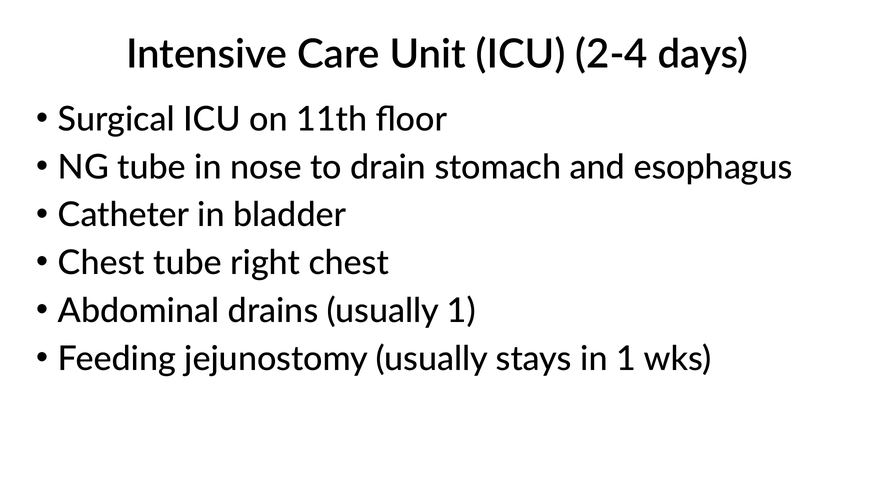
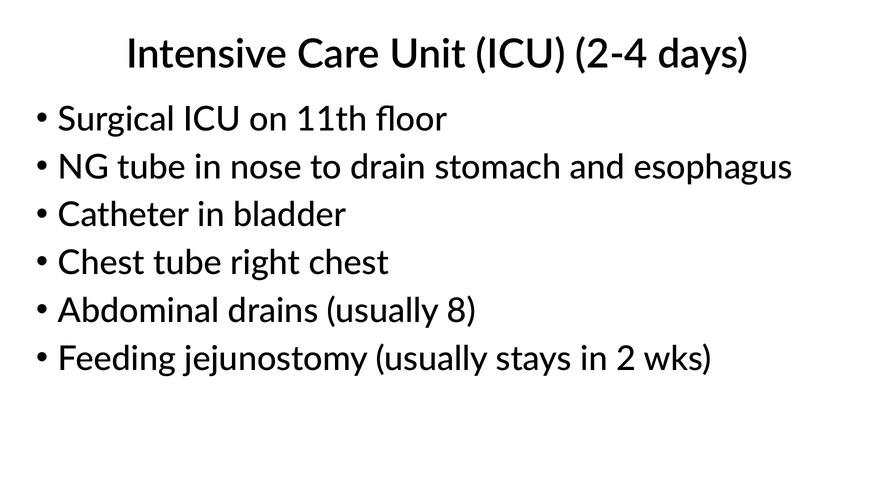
usually 1: 1 -> 8 (461, 311)
in 1: 1 -> 2 (626, 358)
